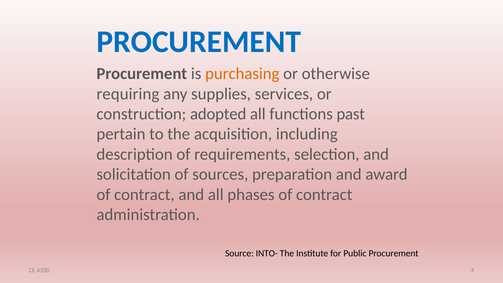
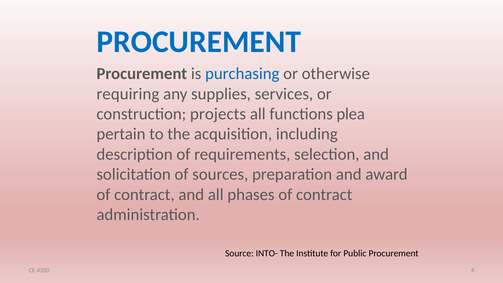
purchasing colour: orange -> blue (242, 74)
adopted: adopted -> projects (218, 114)
past: past -> plea (351, 114)
